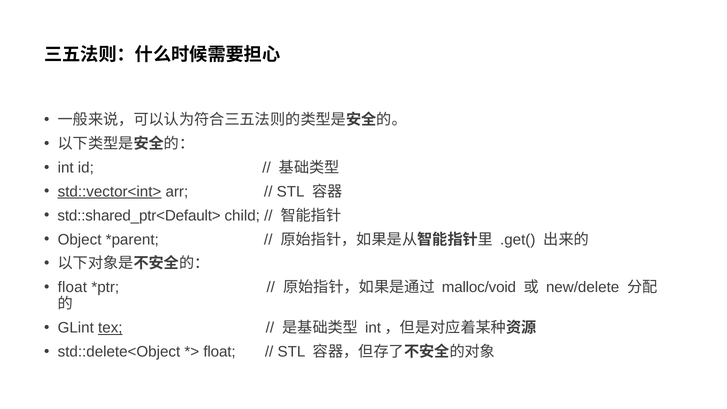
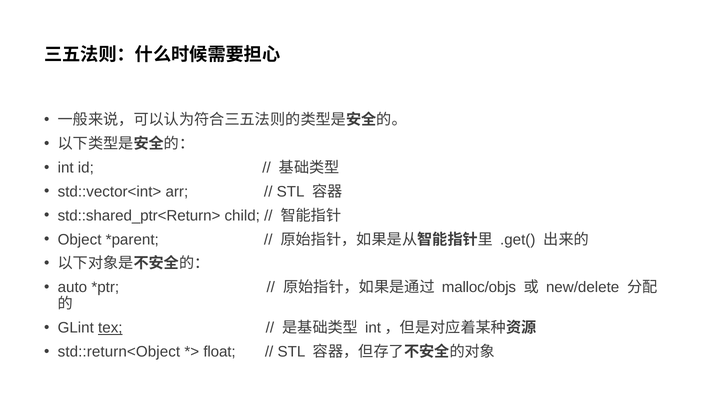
std::vector<int> underline: present -> none (110, 192)
std::shared_ptr<Default>: std::shared_ptr<Default> -> std::shared_ptr<Return> (139, 216)
float: float -> auto (72, 287)
malloc/void: malloc/void -> malloc/objs (479, 287)
std::delete<Object: std::delete<Object -> std::return<Object (119, 352)
